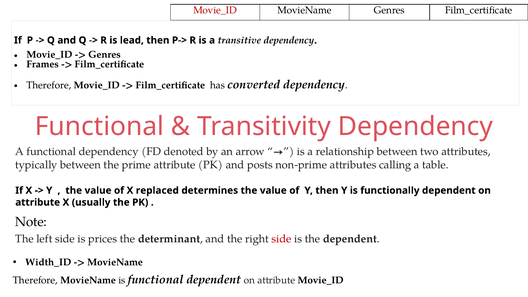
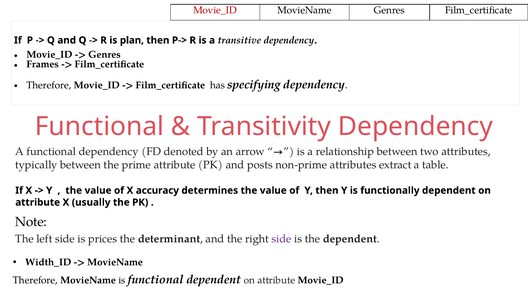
lead: lead -> plan (132, 40)
converted: converted -> specifying (254, 85)
calling: calling -> extract (395, 165)
replaced: replaced -> accuracy (157, 190)
side colour: red -> purple (282, 239)
